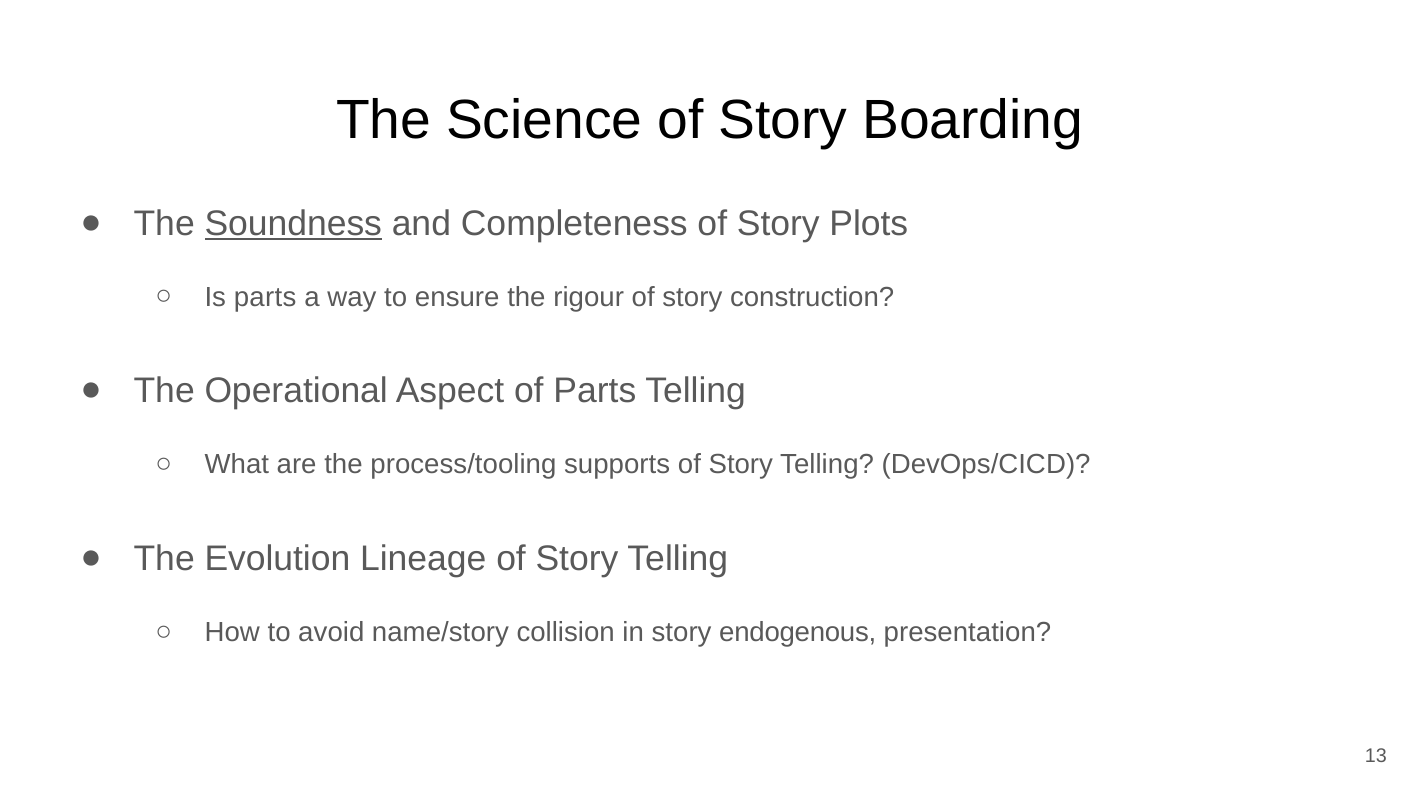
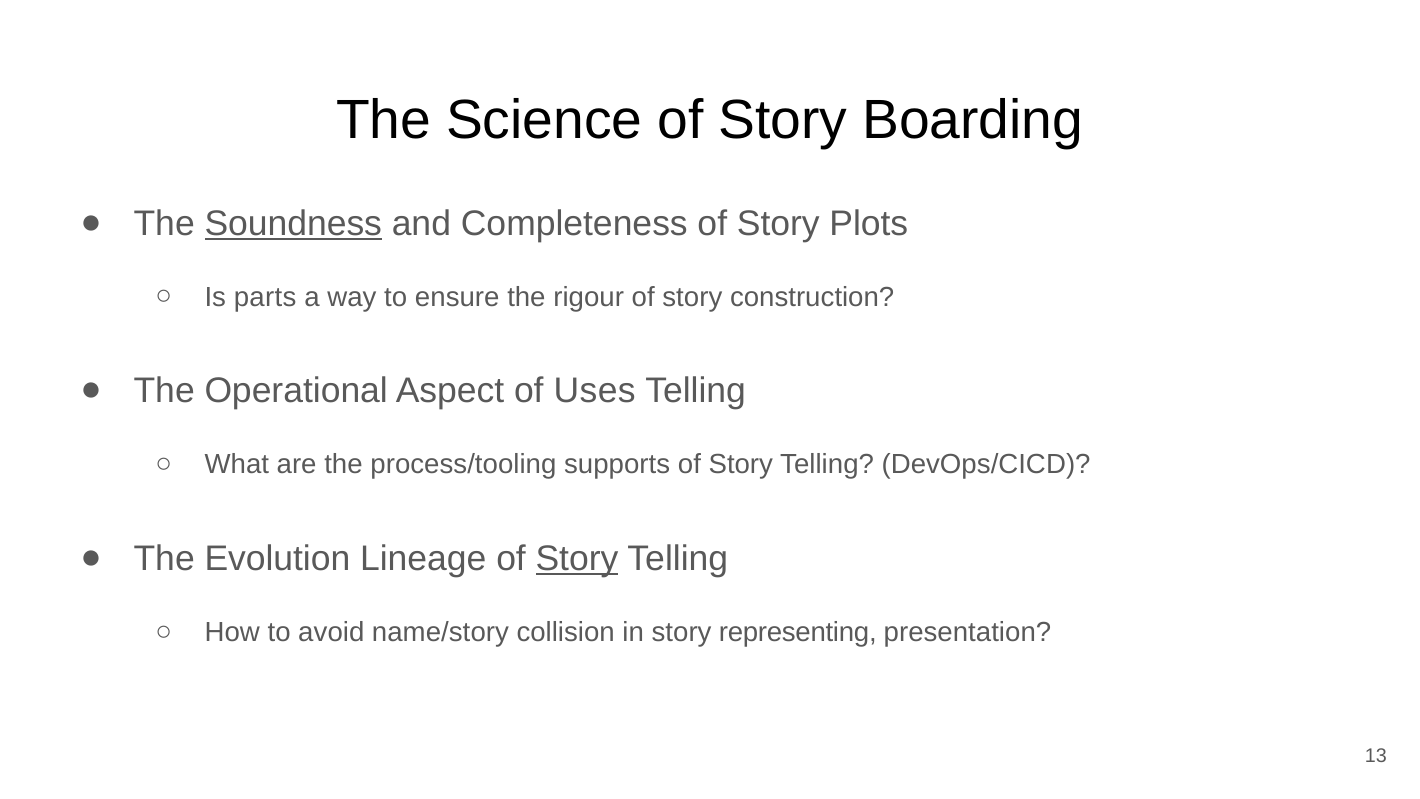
of Parts: Parts -> Uses (595, 391)
Story underline: none -> present (577, 558)
endogenous: endogenous -> representing (798, 632)
